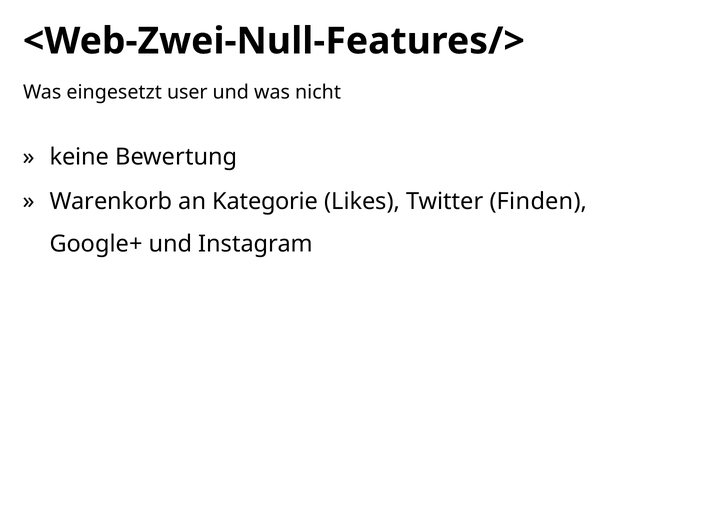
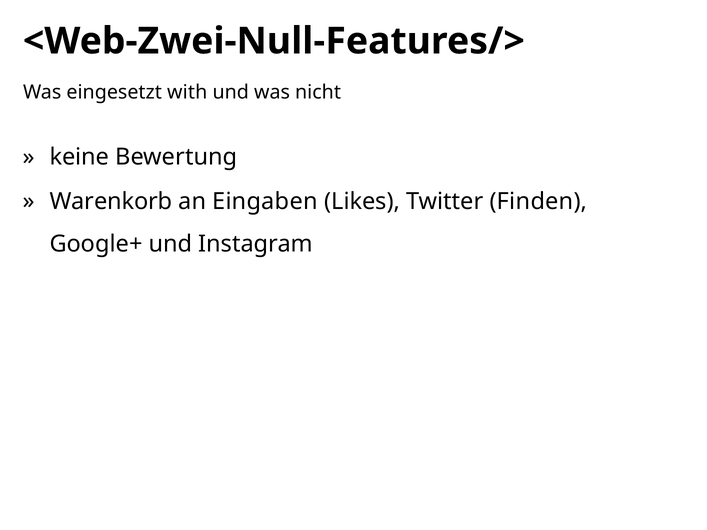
user: user -> with (187, 92)
Kategorie: Kategorie -> Eingaben (265, 202)
